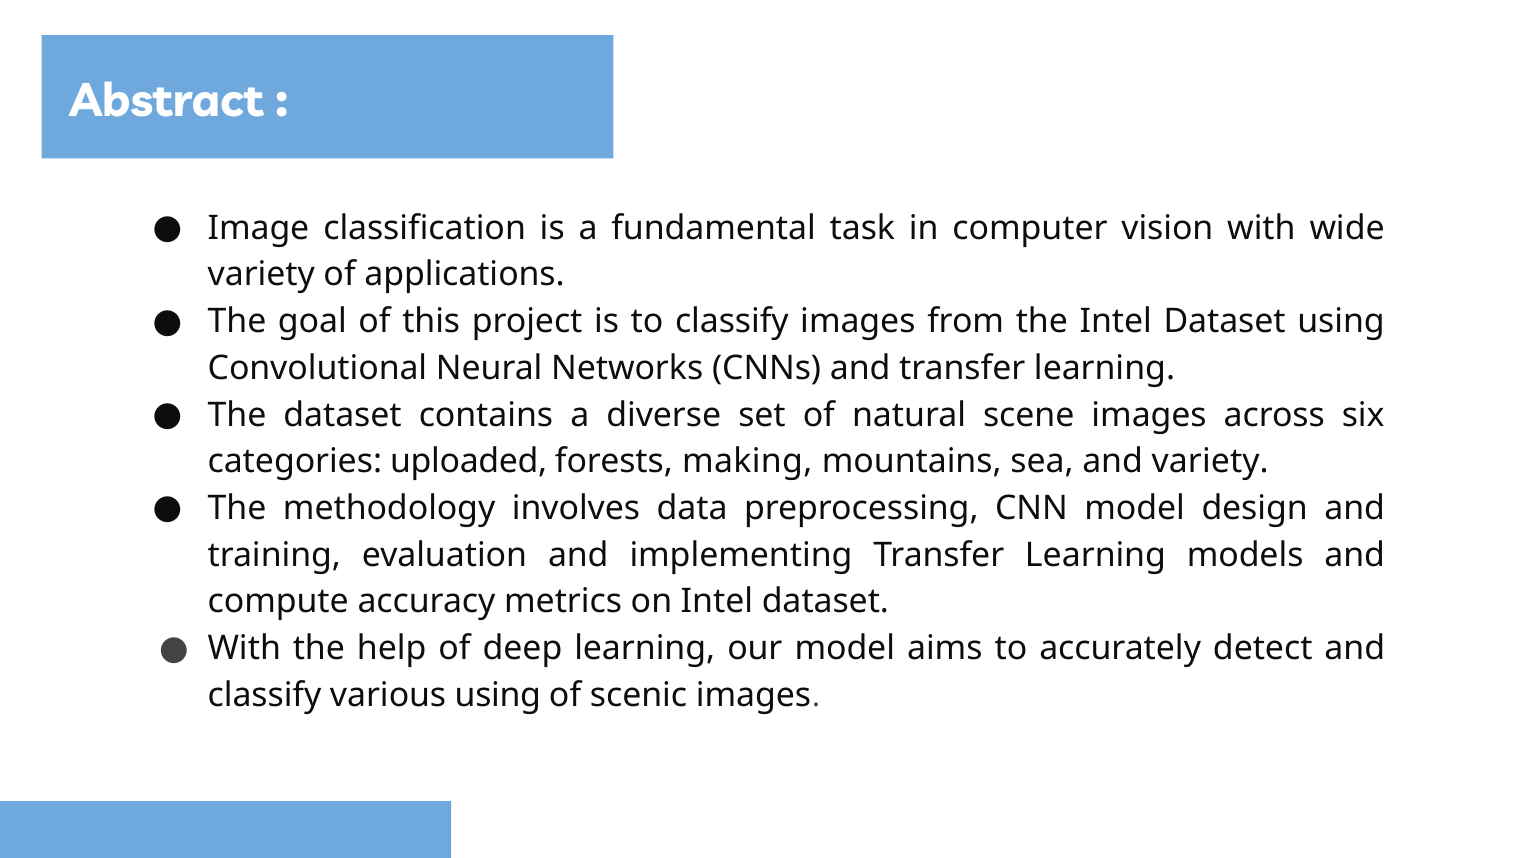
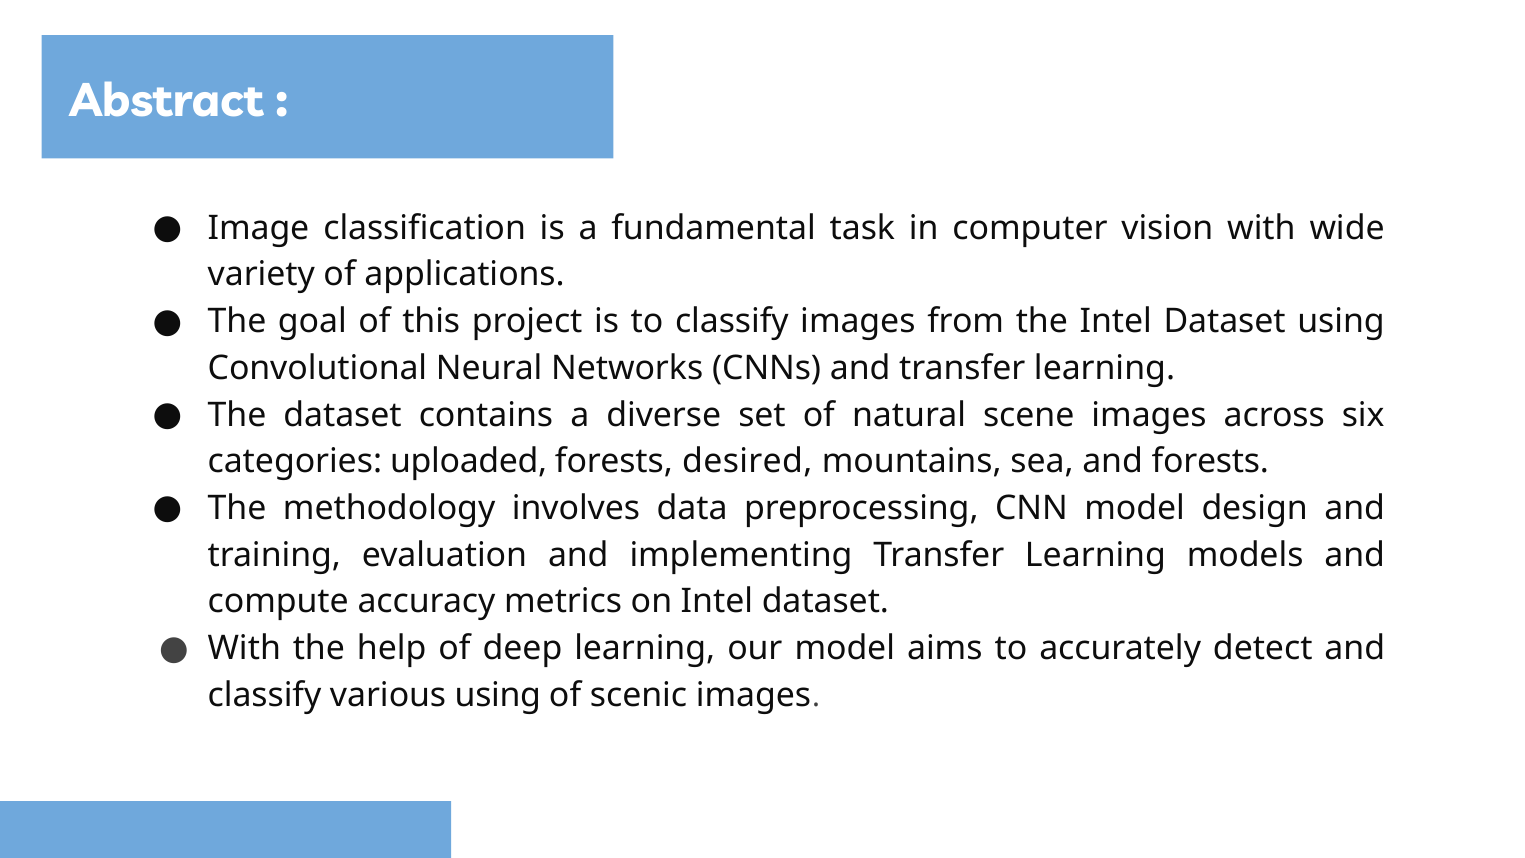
making: making -> desired (747, 462)
and variety: variety -> forests (1210, 462)
